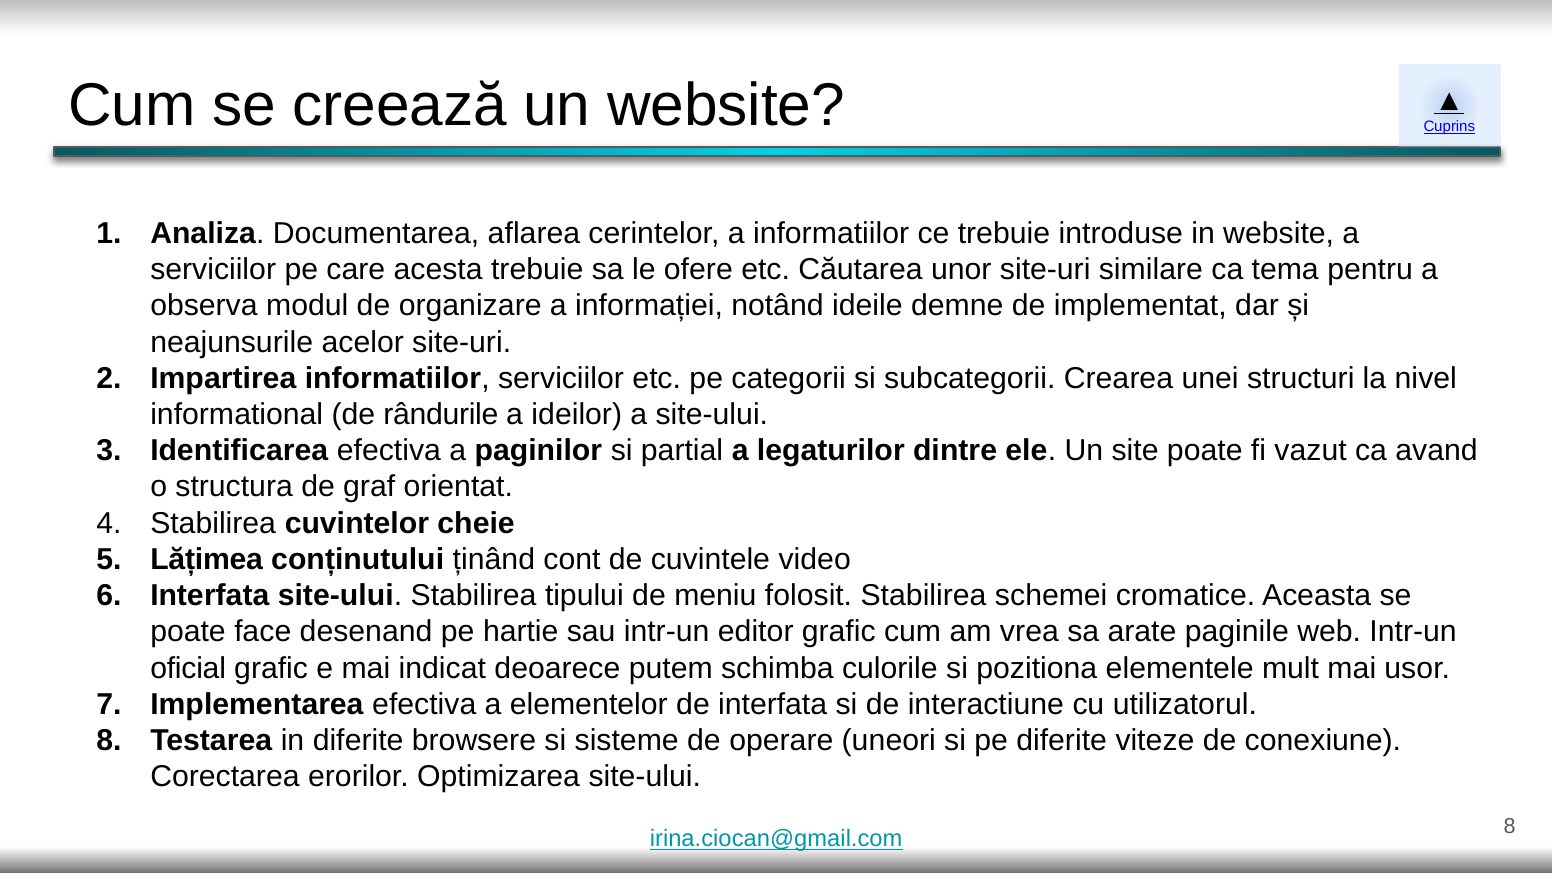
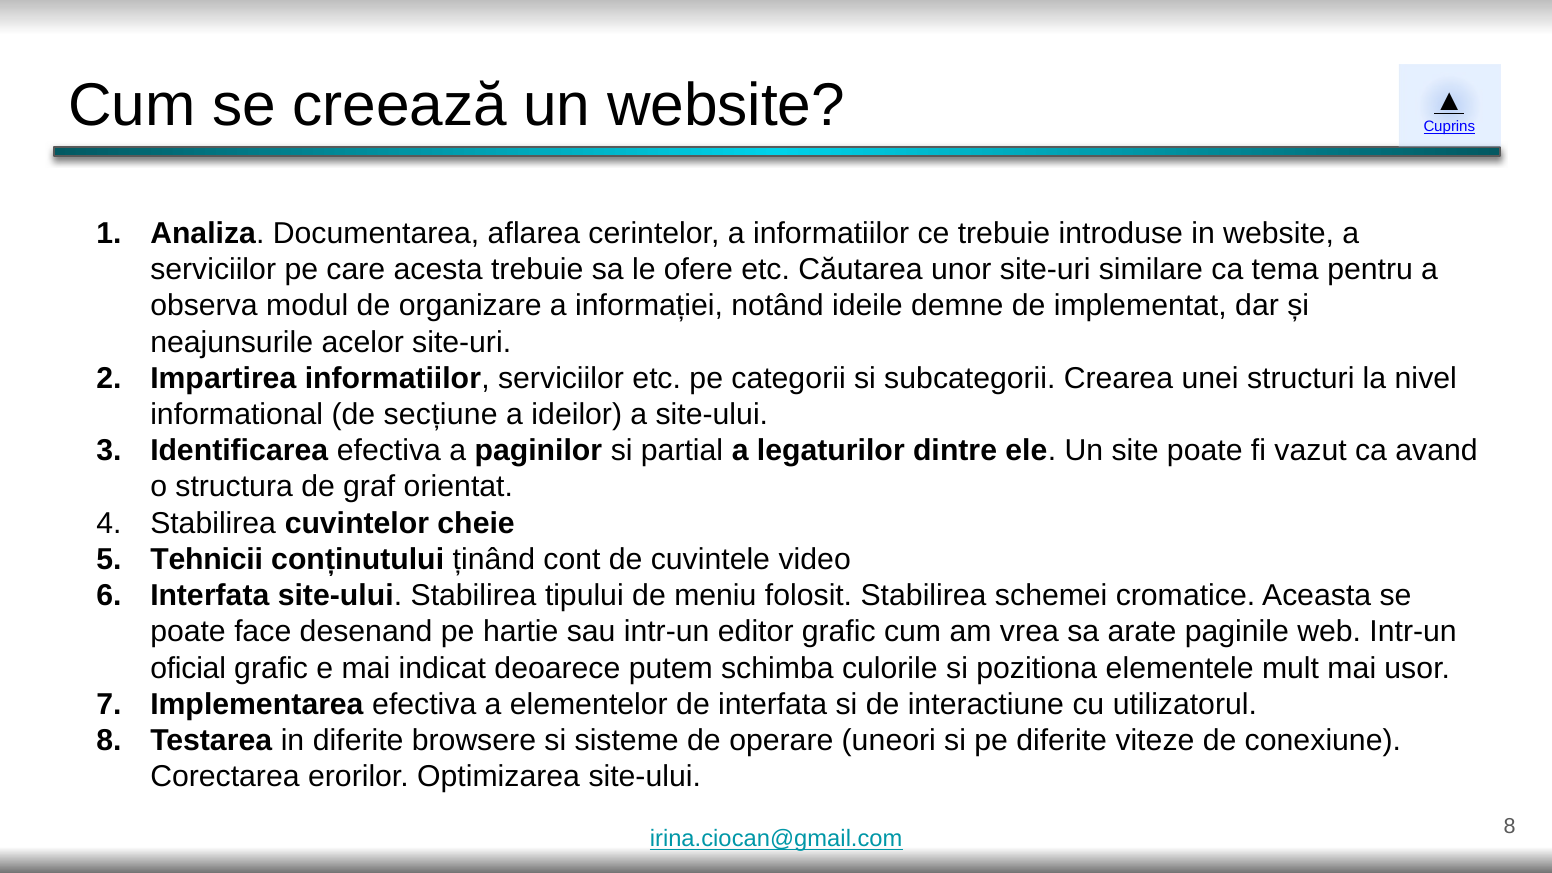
rândurile: rândurile -> secțiune (441, 415)
Lățimea: Lățimea -> Tehnicii (207, 560)
